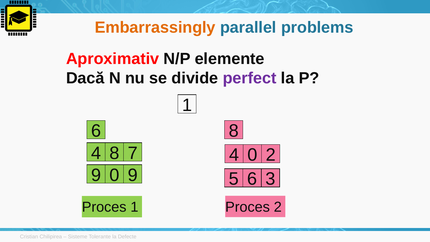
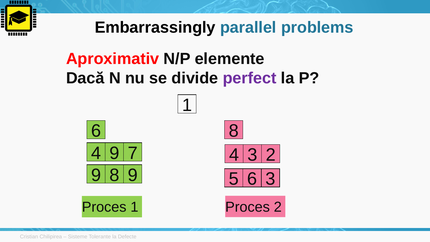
Embarrassingly colour: orange -> black (155, 27)
4 8: 8 -> 9 (114, 153)
4 0: 0 -> 3 (252, 155)
9 0: 0 -> 8 (114, 175)
